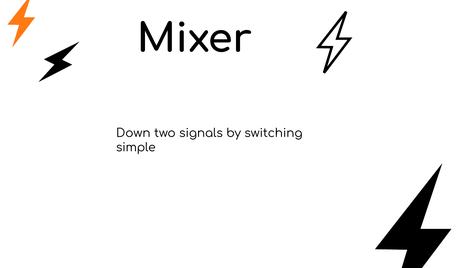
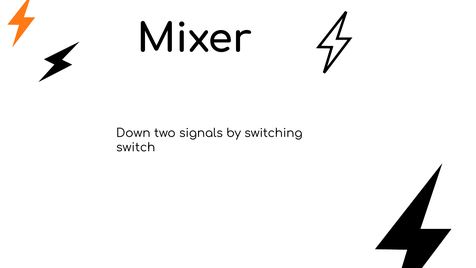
simple: simple -> switch (136, 147)
